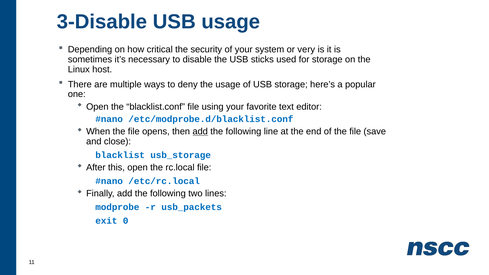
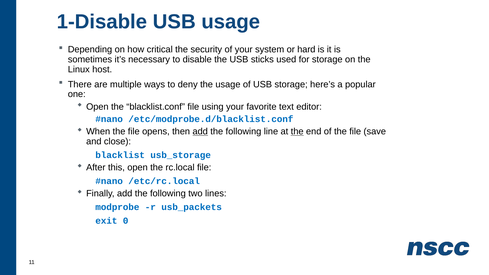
3-Disable: 3-Disable -> 1-Disable (102, 22)
very: very -> hard (306, 50)
the underline: none -> present (297, 132)
